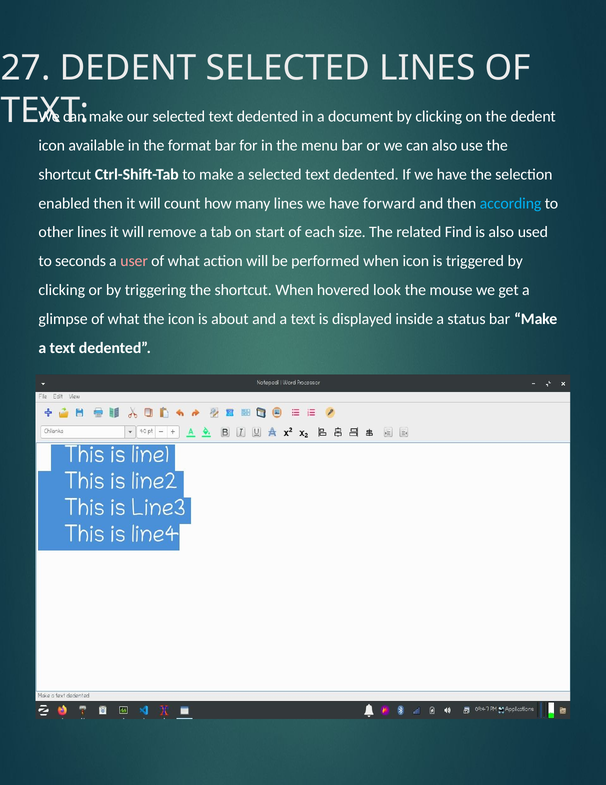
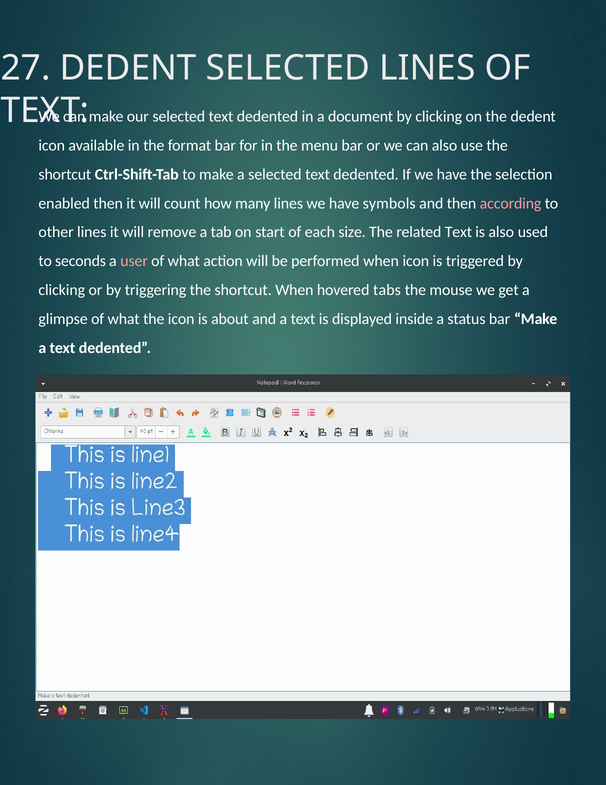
forward: forward -> symbols (389, 203)
according colour: light blue -> pink (511, 203)
related Find: Find -> Text (458, 232)
look: look -> tabs (387, 290)
